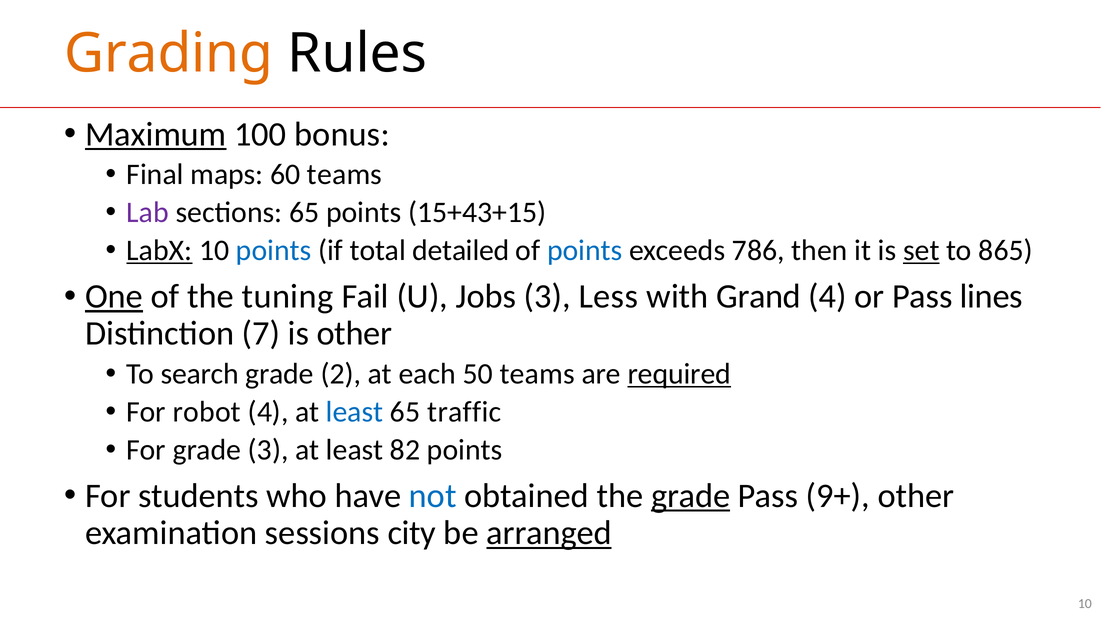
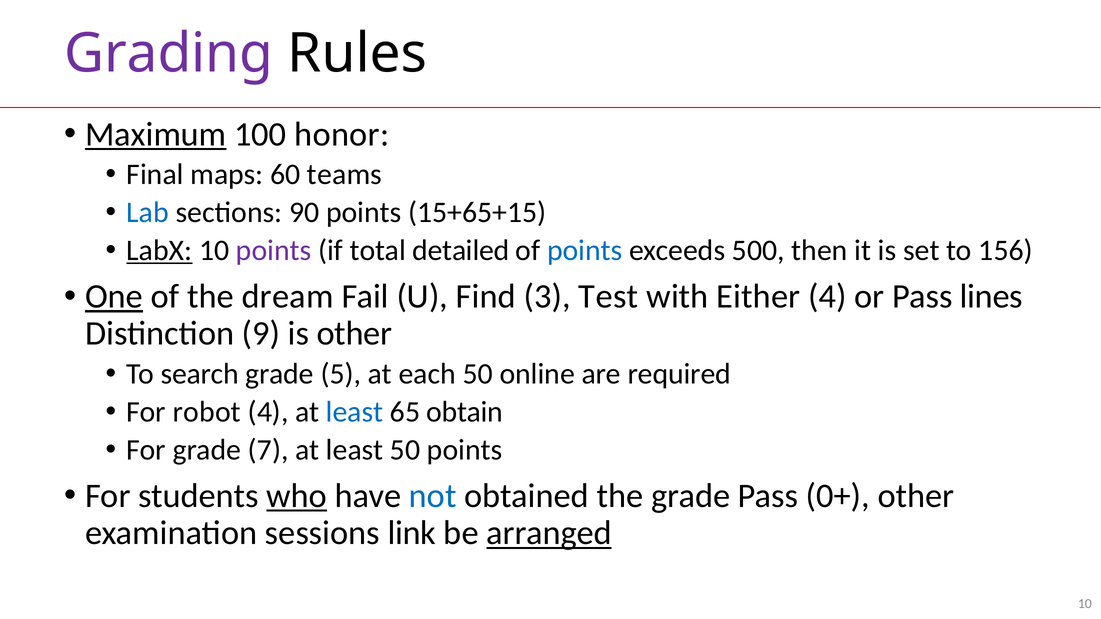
Grading colour: orange -> purple (169, 54)
bonus: bonus -> honor (342, 134)
Lab colour: purple -> blue (148, 213)
sections 65: 65 -> 90 (304, 213)
15+43+15: 15+43+15 -> 15+65+15 (477, 213)
points colour: blue -> purple (274, 250)
786: 786 -> 500 (758, 250)
set underline: present -> none (921, 250)
865: 865 -> 156 (1006, 250)
tuning: tuning -> dream (288, 297)
Jobs: Jobs -> Find (486, 297)
Less: Less -> Test (608, 297)
Grand: Grand -> Either (758, 297)
7: 7 -> 9 (261, 334)
2: 2 -> 5 (341, 374)
50 teams: teams -> online (537, 374)
required underline: present -> none (679, 374)
traffic: traffic -> obtain (465, 412)
grade 3: 3 -> 7 (268, 450)
least 82: 82 -> 50 (405, 450)
who underline: none -> present (297, 496)
grade underline: present -> none (691, 496)
9+: 9+ -> 0+ (838, 496)
city: city -> link (412, 533)
